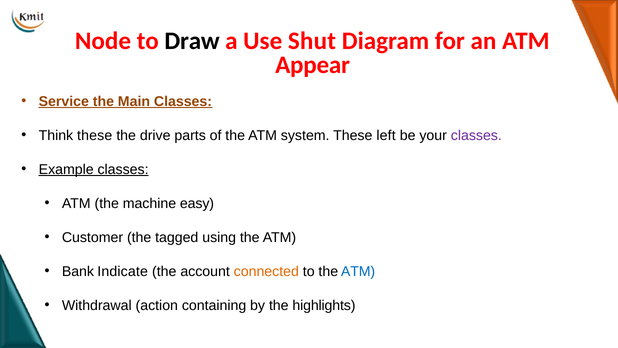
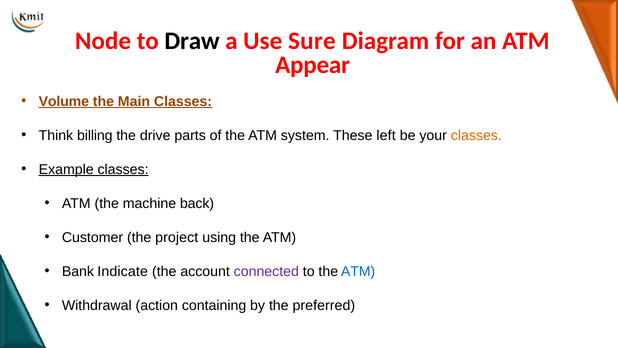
Shut: Shut -> Sure (312, 41)
Service: Service -> Volume (64, 101)
Think these: these -> billing (95, 135)
classes colour: purple -> orange (476, 135)
easy: easy -> back (197, 203)
tagged: tagged -> project (177, 237)
connected colour: orange -> purple (266, 271)
highlights: highlights -> preferred (324, 305)
